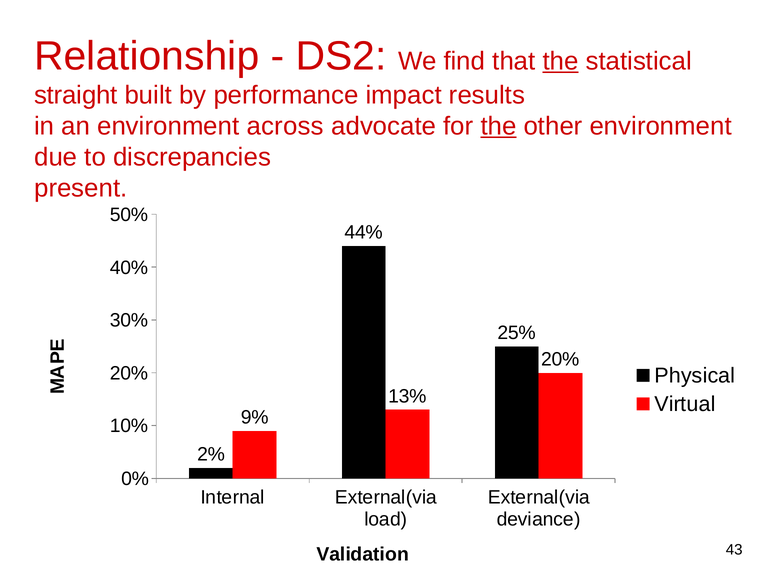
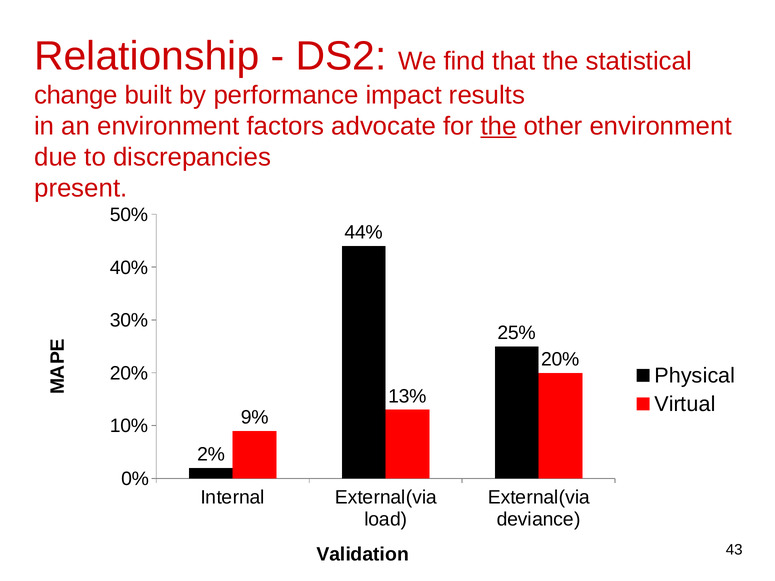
the underline: present -> none (561, 61)
straight: straight -> change (76, 95)
across: across -> factors (285, 126)
